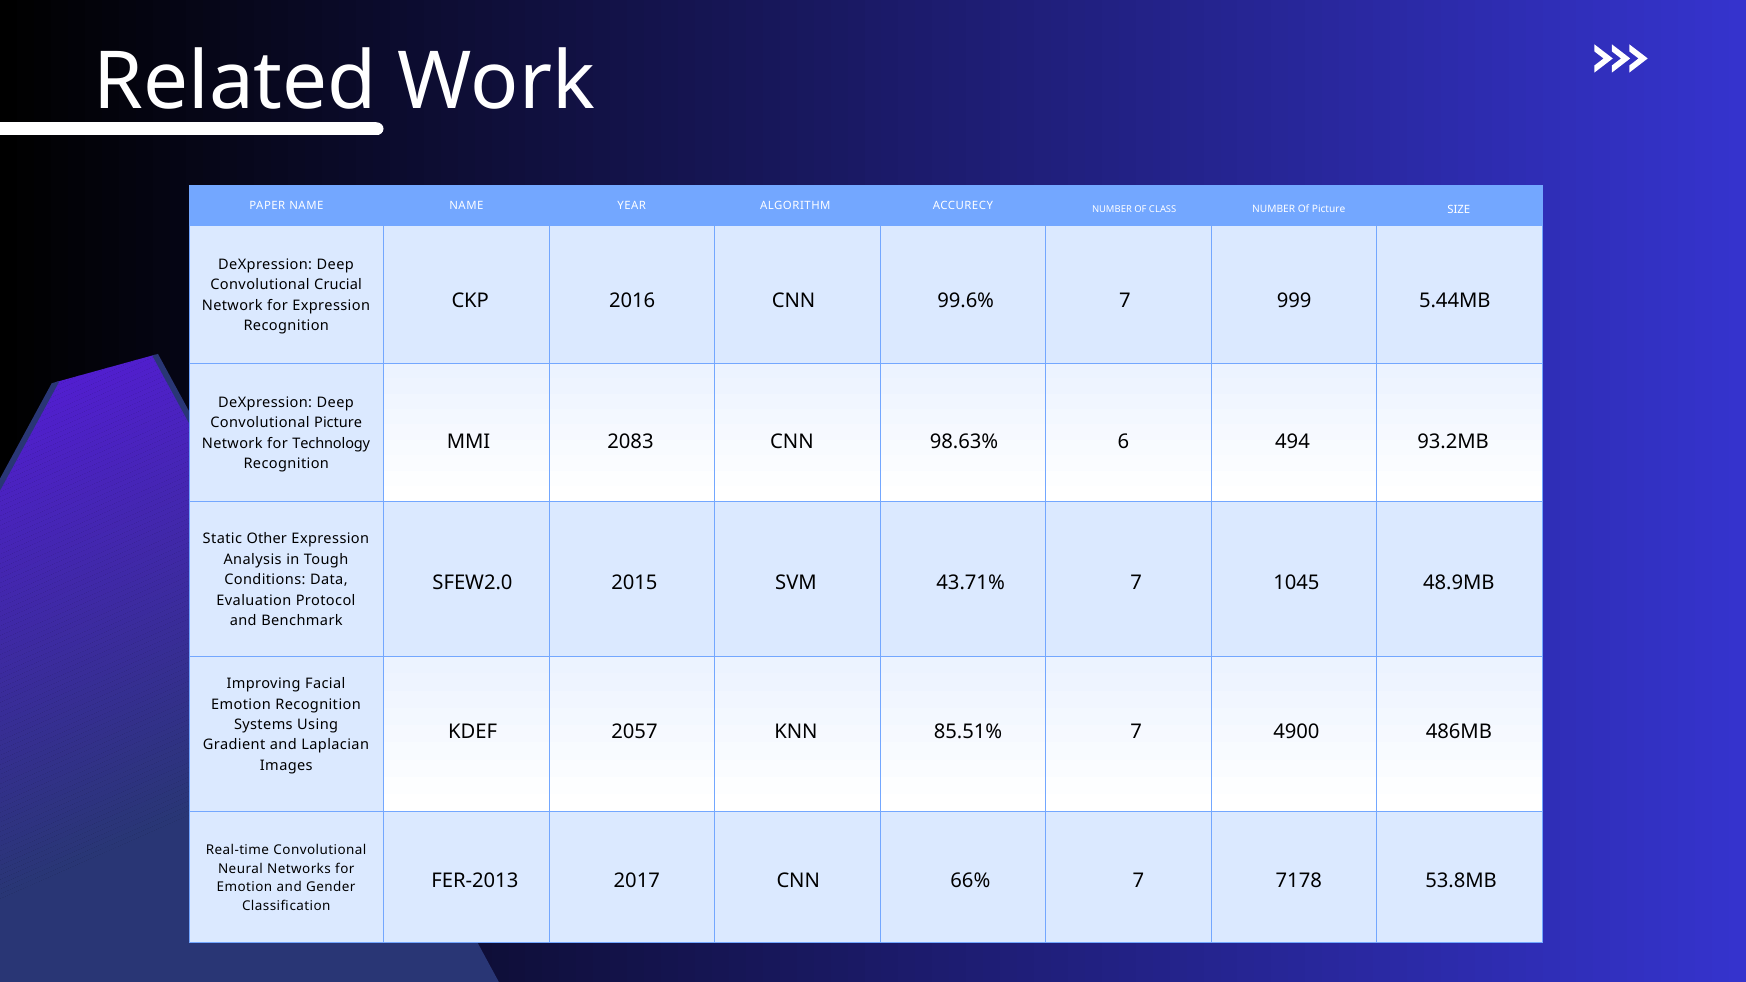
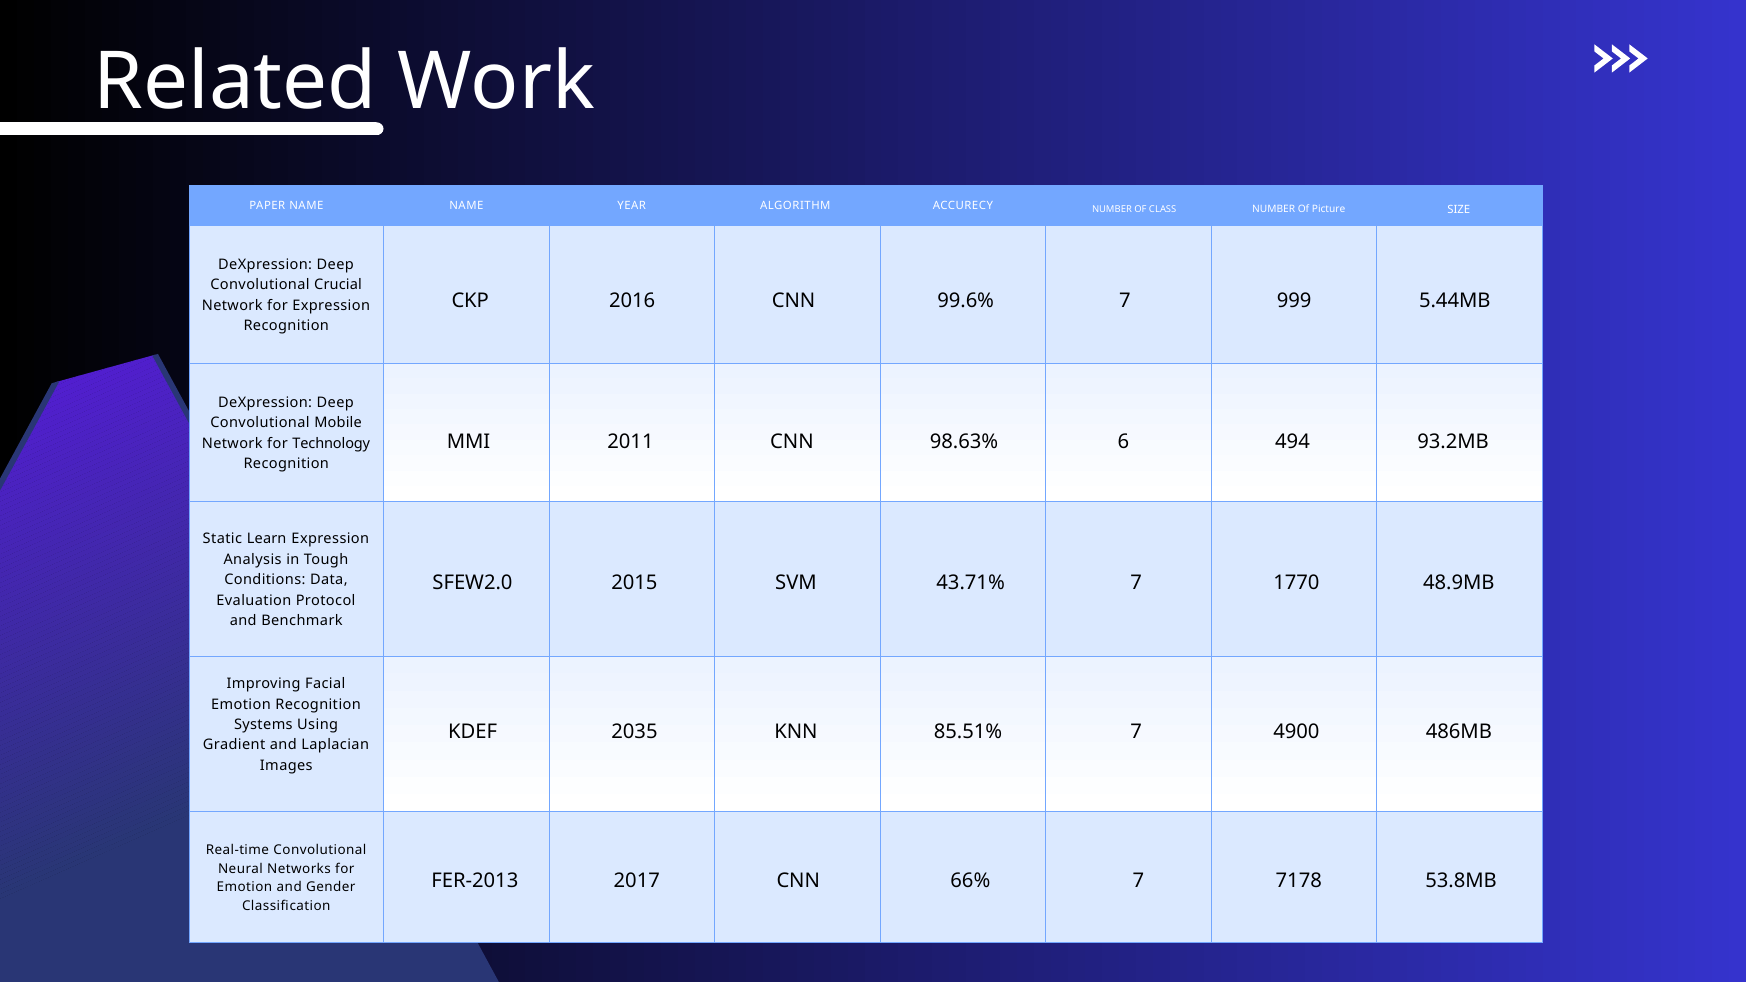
Convolutional Picture: Picture -> Mobile (338, 423)
2083: 2083 -> 2011 (631, 442)
Other: Other -> Learn (267, 539)
1045: 1045 -> 1770 (1296, 583)
2057: 2057 -> 2035 (634, 732)
